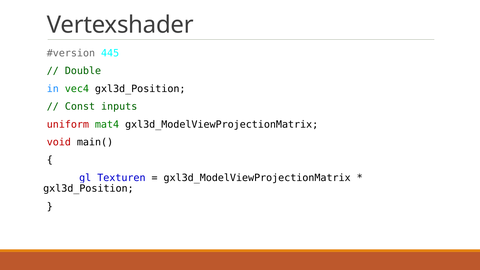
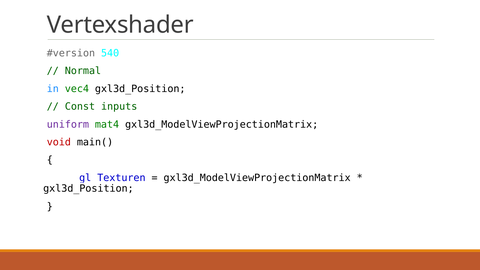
445: 445 -> 540 (110, 53)
Double: Double -> Normal (83, 71)
uniform colour: red -> purple (68, 124)
